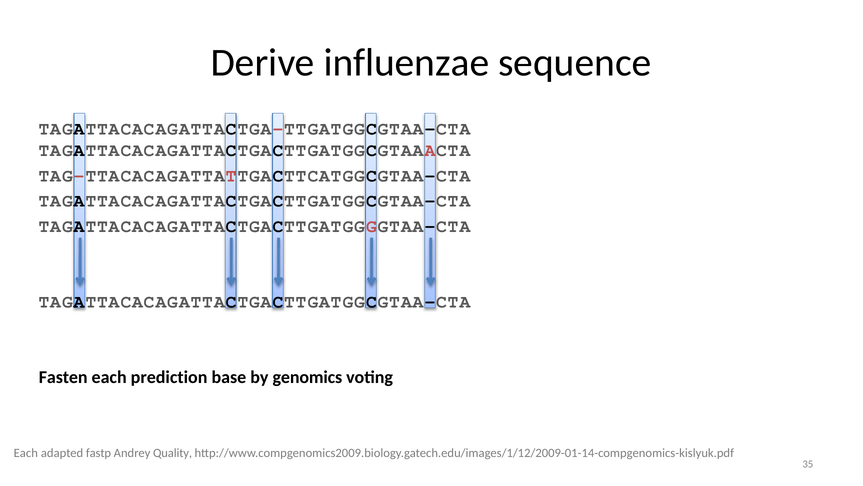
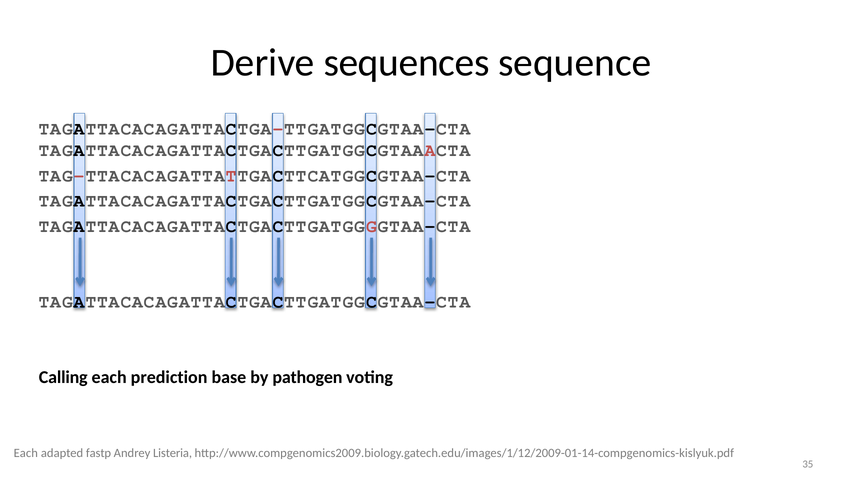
influenzae: influenzae -> sequences (407, 63)
Fasten: Fasten -> Calling (63, 377)
genomics: genomics -> pathogen (307, 377)
Quality: Quality -> Listeria (173, 452)
